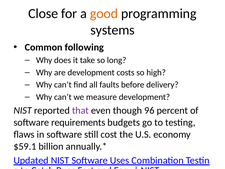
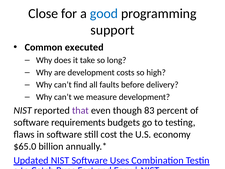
good colour: orange -> blue (104, 14)
systems: systems -> support (112, 30)
following: following -> executed (84, 47)
96: 96 -> 83 (149, 110)
$59.1: $59.1 -> $65.0 (25, 146)
